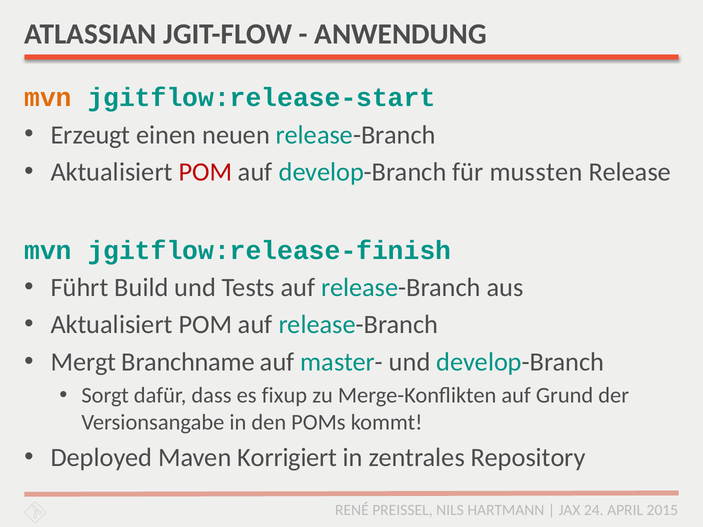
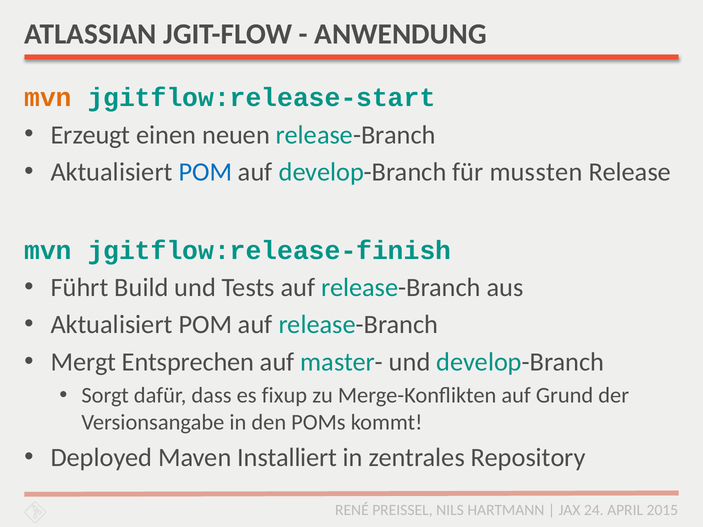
POM colour: red -> blue (205, 172)
Branchname: Branchname -> Entsprechen (188, 362)
Korrigiert: Korrigiert -> Installiert (287, 458)
